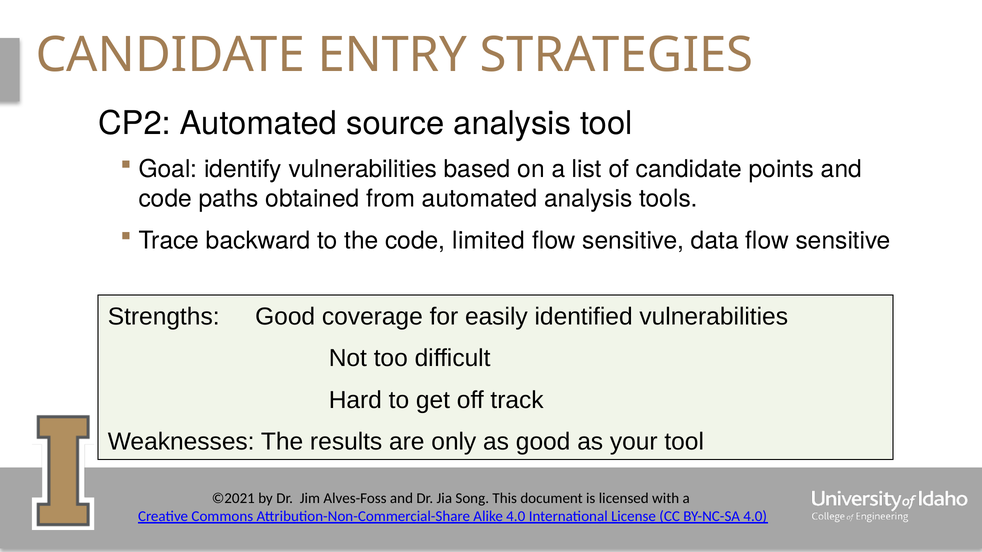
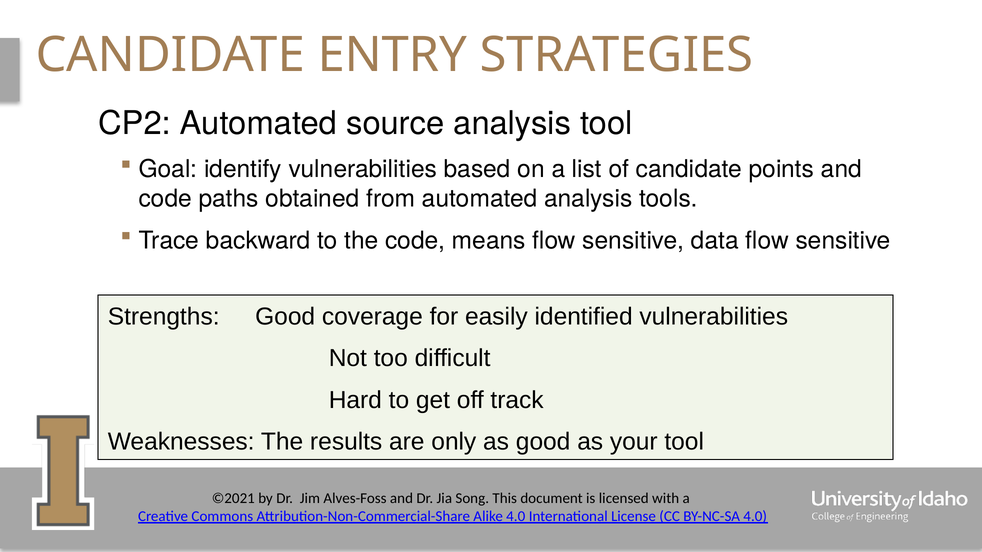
limited: limited -> means (489, 241)
